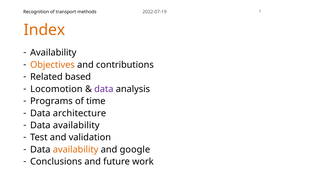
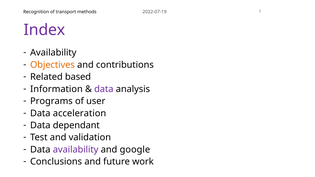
Index colour: orange -> purple (44, 30)
Locomotion: Locomotion -> Information (56, 89)
time: time -> user (96, 101)
architecture: architecture -> acceleration (79, 113)
availability: availability -> dependant (76, 125)
availability colour: orange -> purple (76, 150)
